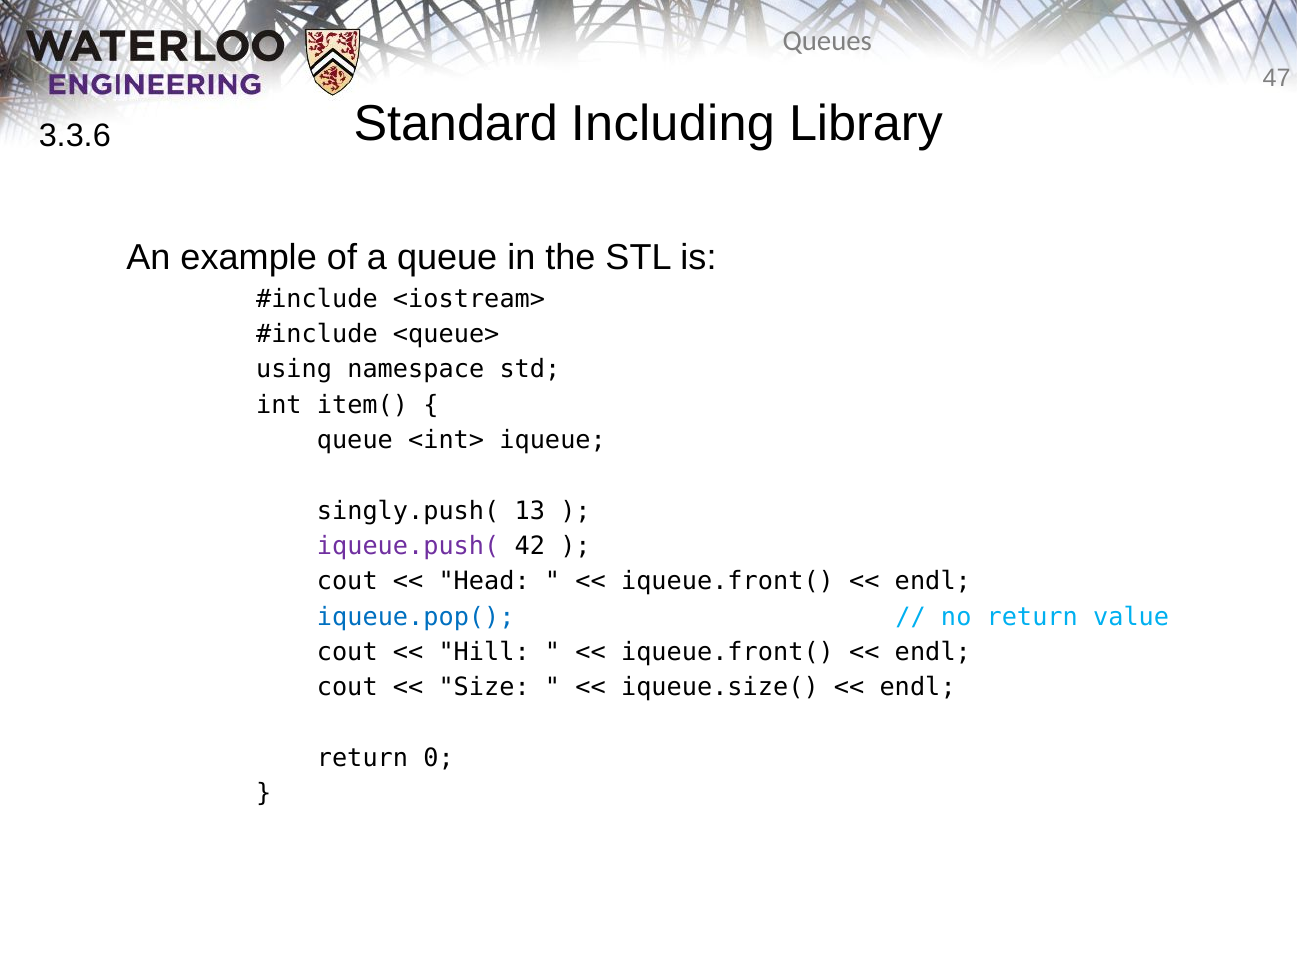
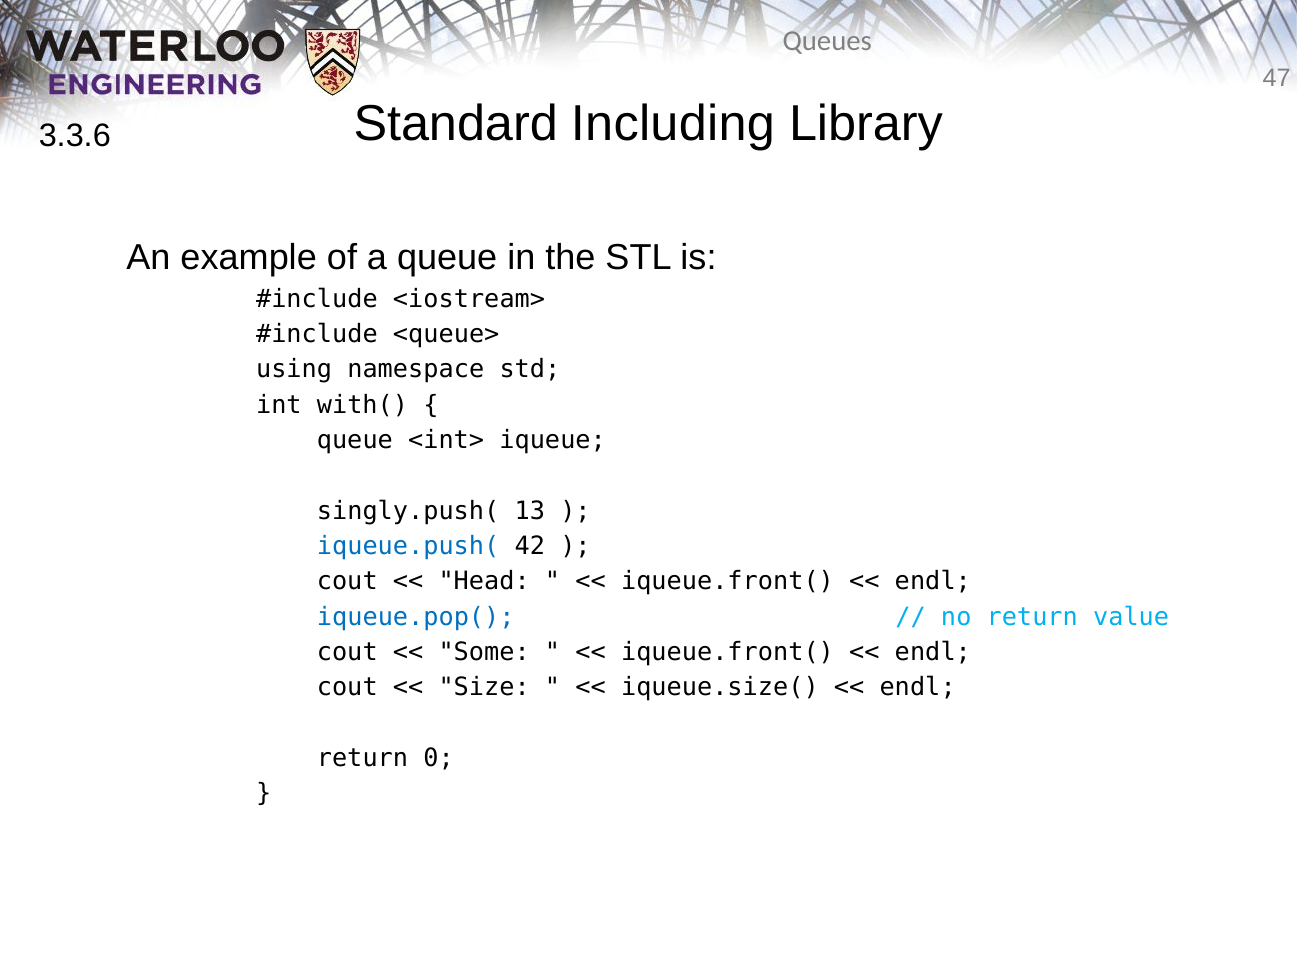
item(: item( -> with( (362, 405)
iqueue.push( colour: purple -> blue (408, 546)
Hill: Hill -> Some (484, 652)
